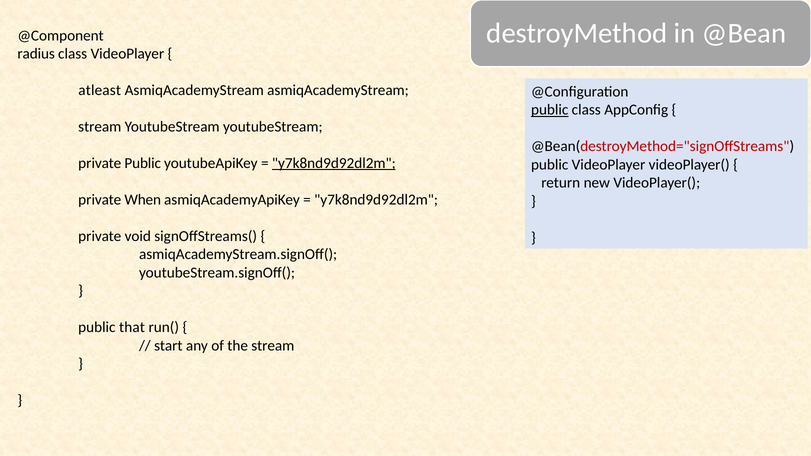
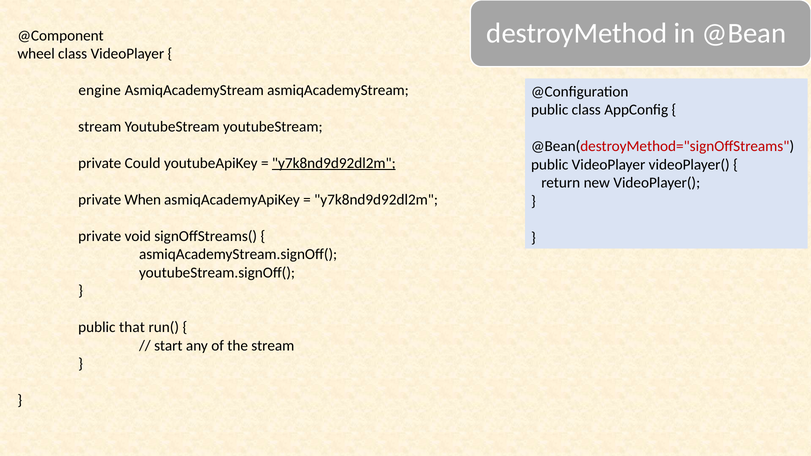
radius: radius -> wheel (36, 54)
atleast: atleast -> engine (100, 90)
public underline: present -> none (550, 110)
private Public: Public -> Could (143, 163)
